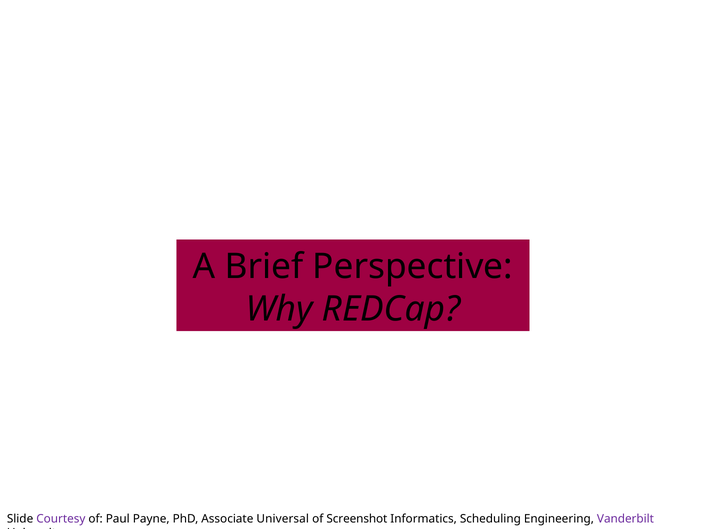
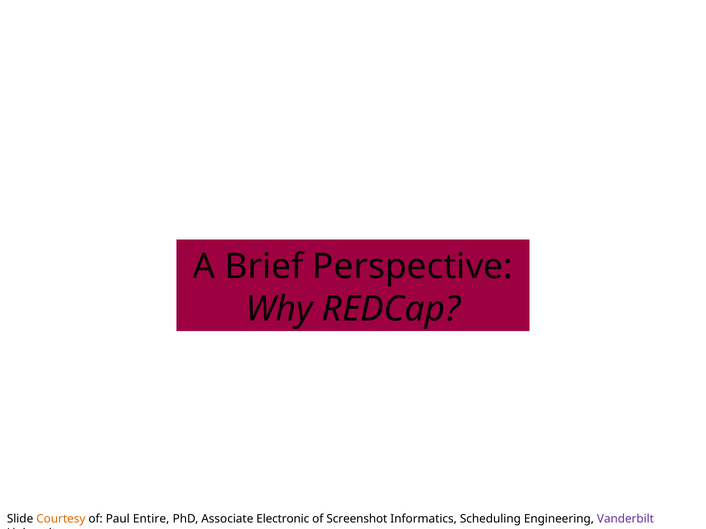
Courtesy colour: purple -> orange (61, 519)
Payne: Payne -> Entire (151, 519)
Universal: Universal -> Electronic (283, 519)
